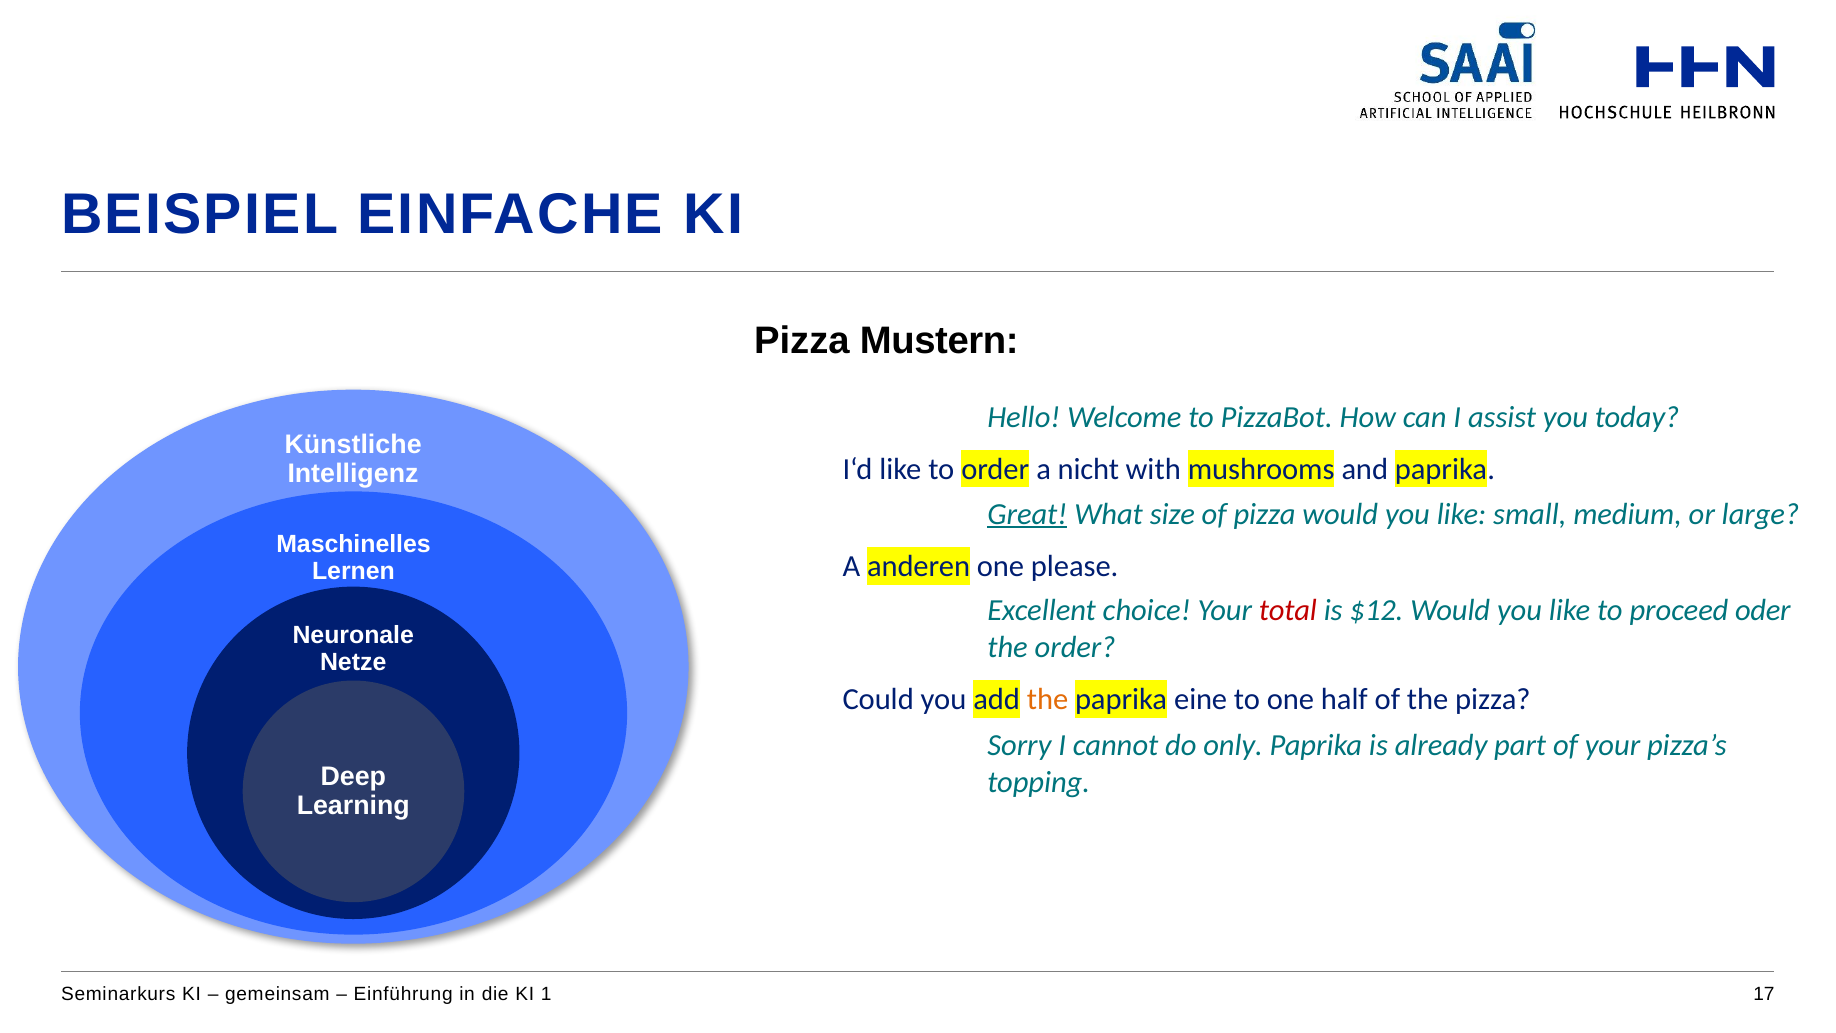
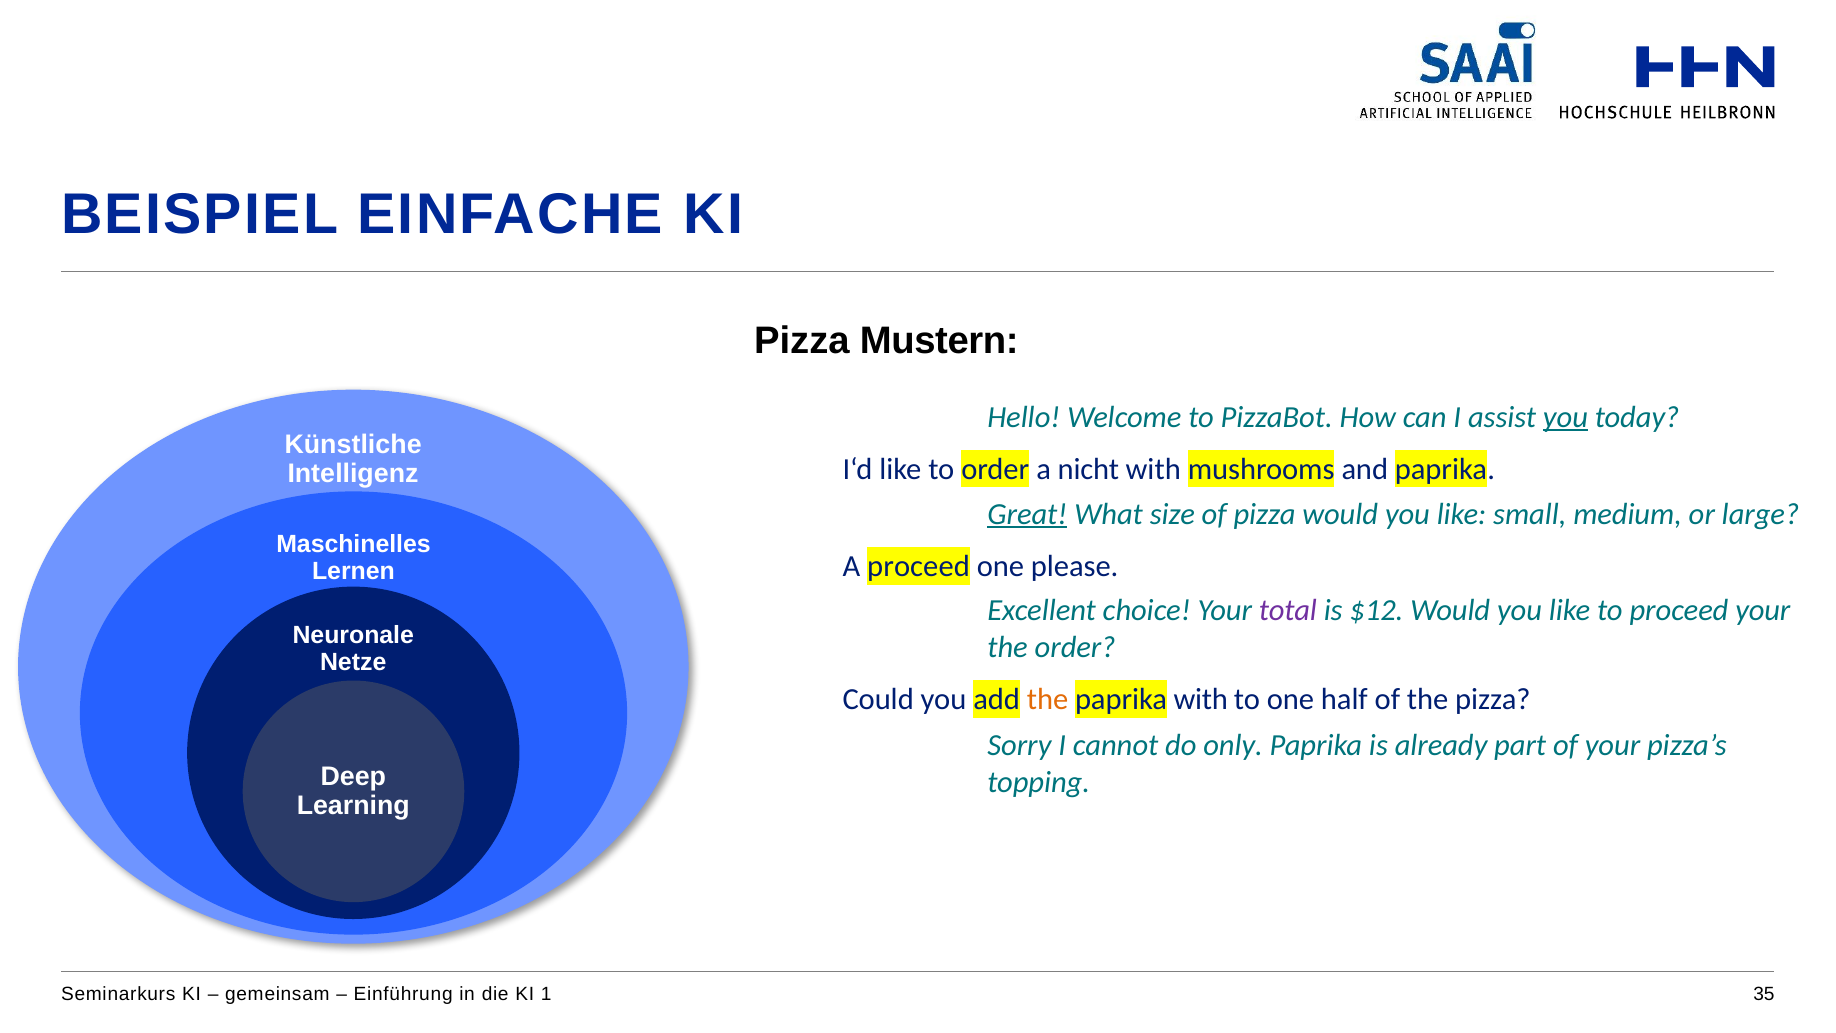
you underline: none -> present (1565, 417)
A anderen: anderen -> proceed (919, 566)
total colour: red -> purple (1288, 610)
proceed oder: oder -> your (1763, 610)
paprika eine: eine -> with (1201, 699)
17: 17 -> 35 (1764, 994)
